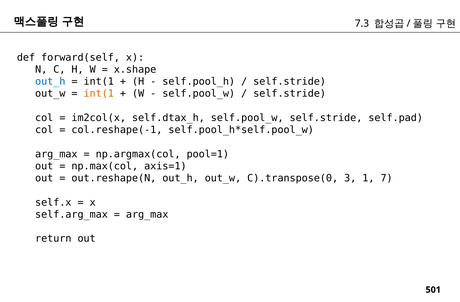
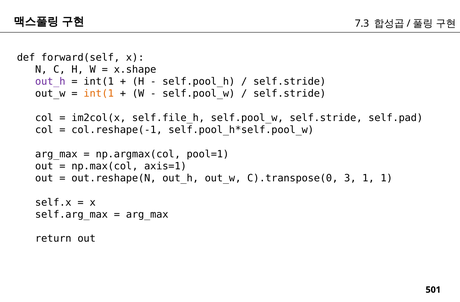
out_h colour: blue -> purple (50, 82)
self.dtax_h: self.dtax_h -> self.file_h (168, 118)
1 7: 7 -> 1 (387, 178)
